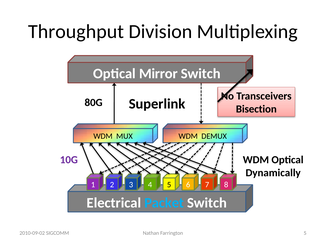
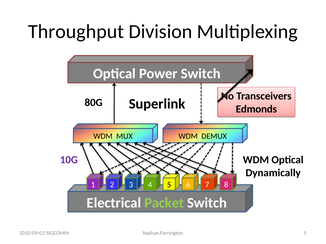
Mirror: Mirror -> Power (158, 74)
Bisection: Bisection -> Edmonds (256, 109)
Packet colour: light blue -> light green (164, 203)
